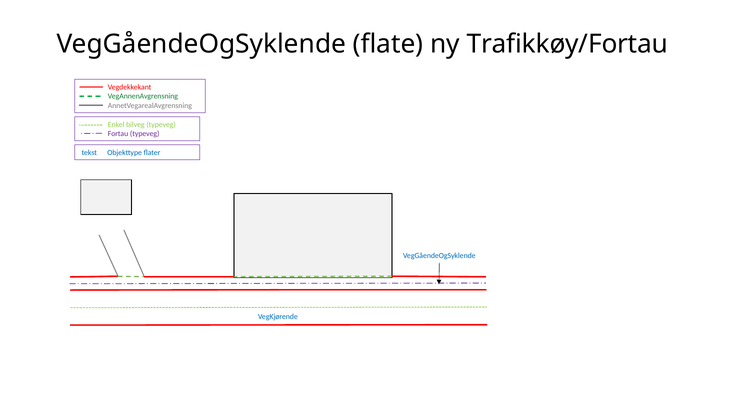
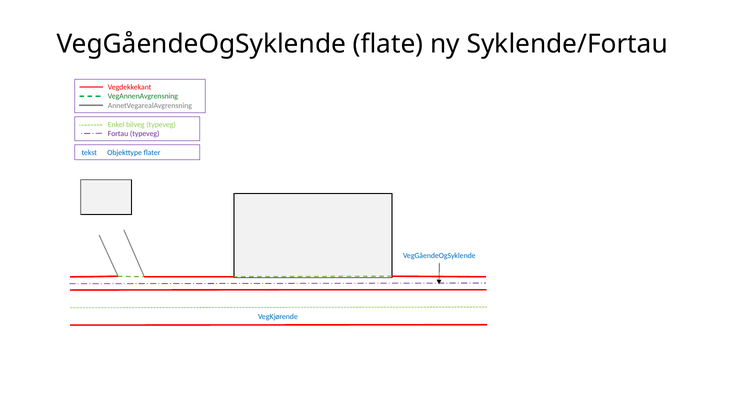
Trafikkøy/Fortau: Trafikkøy/Fortau -> Syklende/Fortau (567, 44)
